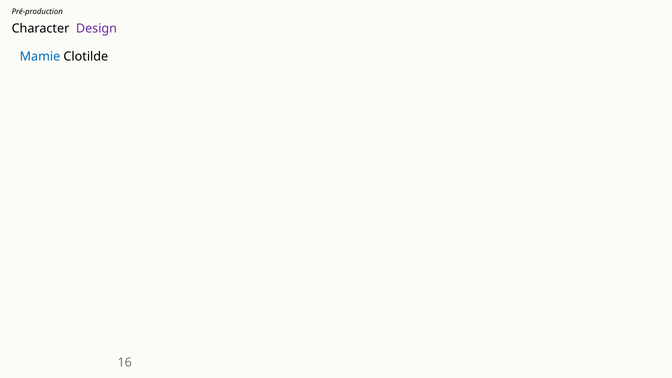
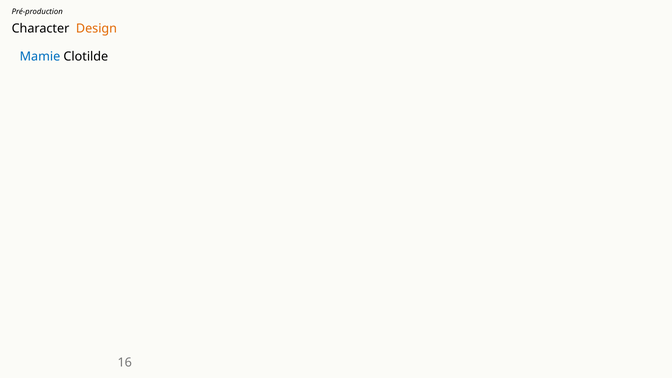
Design colour: purple -> orange (96, 29)
